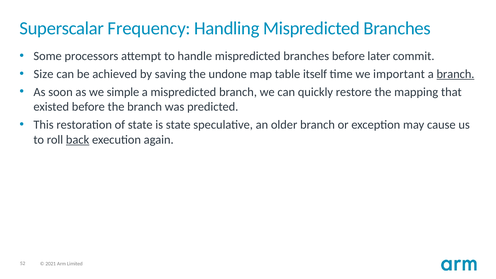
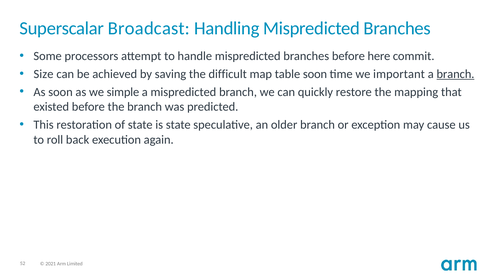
Frequency: Frequency -> Broadcast (149, 28)
later: later -> here (379, 56)
undone: undone -> difficult (228, 74)
table itself: itself -> soon (315, 74)
back underline: present -> none (78, 140)
